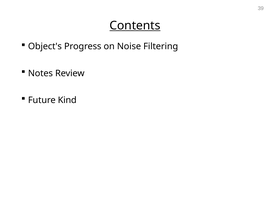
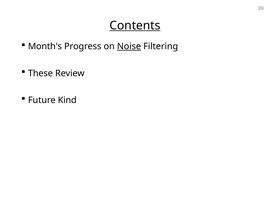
Object's: Object's -> Month's (45, 47)
Noise underline: none -> present (129, 47)
Notes: Notes -> These (40, 73)
